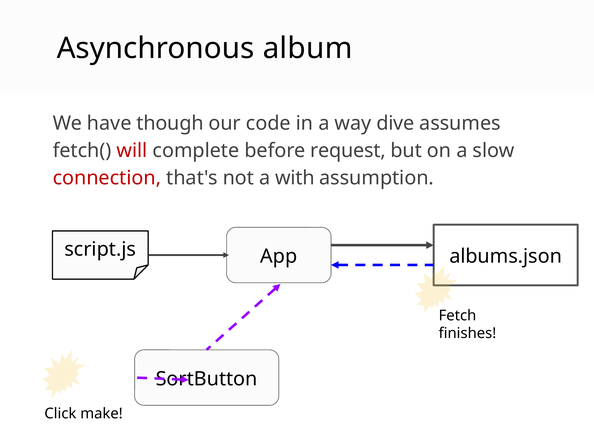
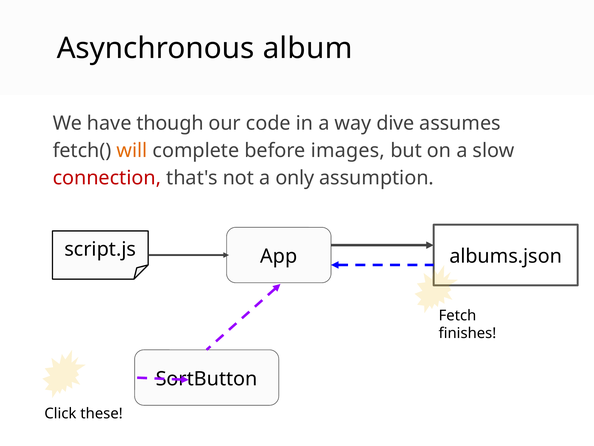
will colour: red -> orange (132, 150)
request: request -> images (348, 150)
with: with -> only (295, 178)
make: make -> these (102, 413)
